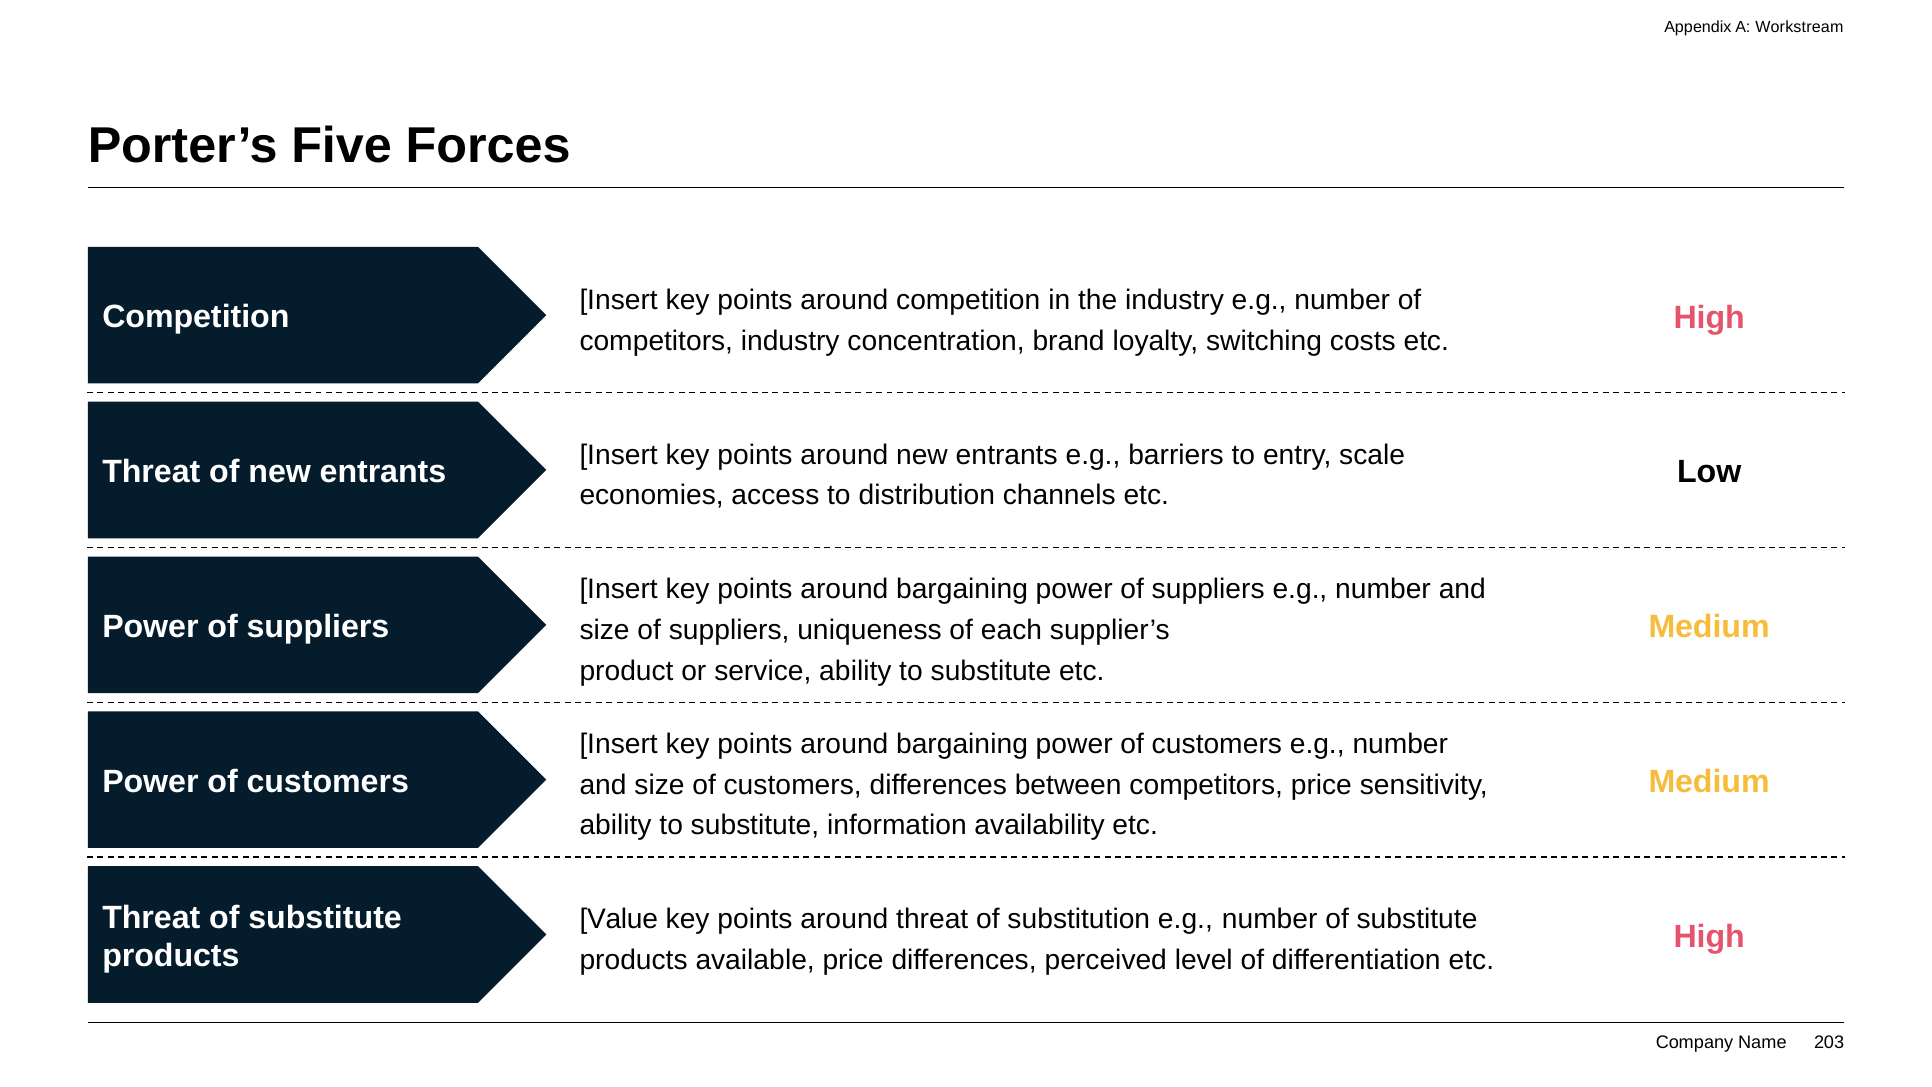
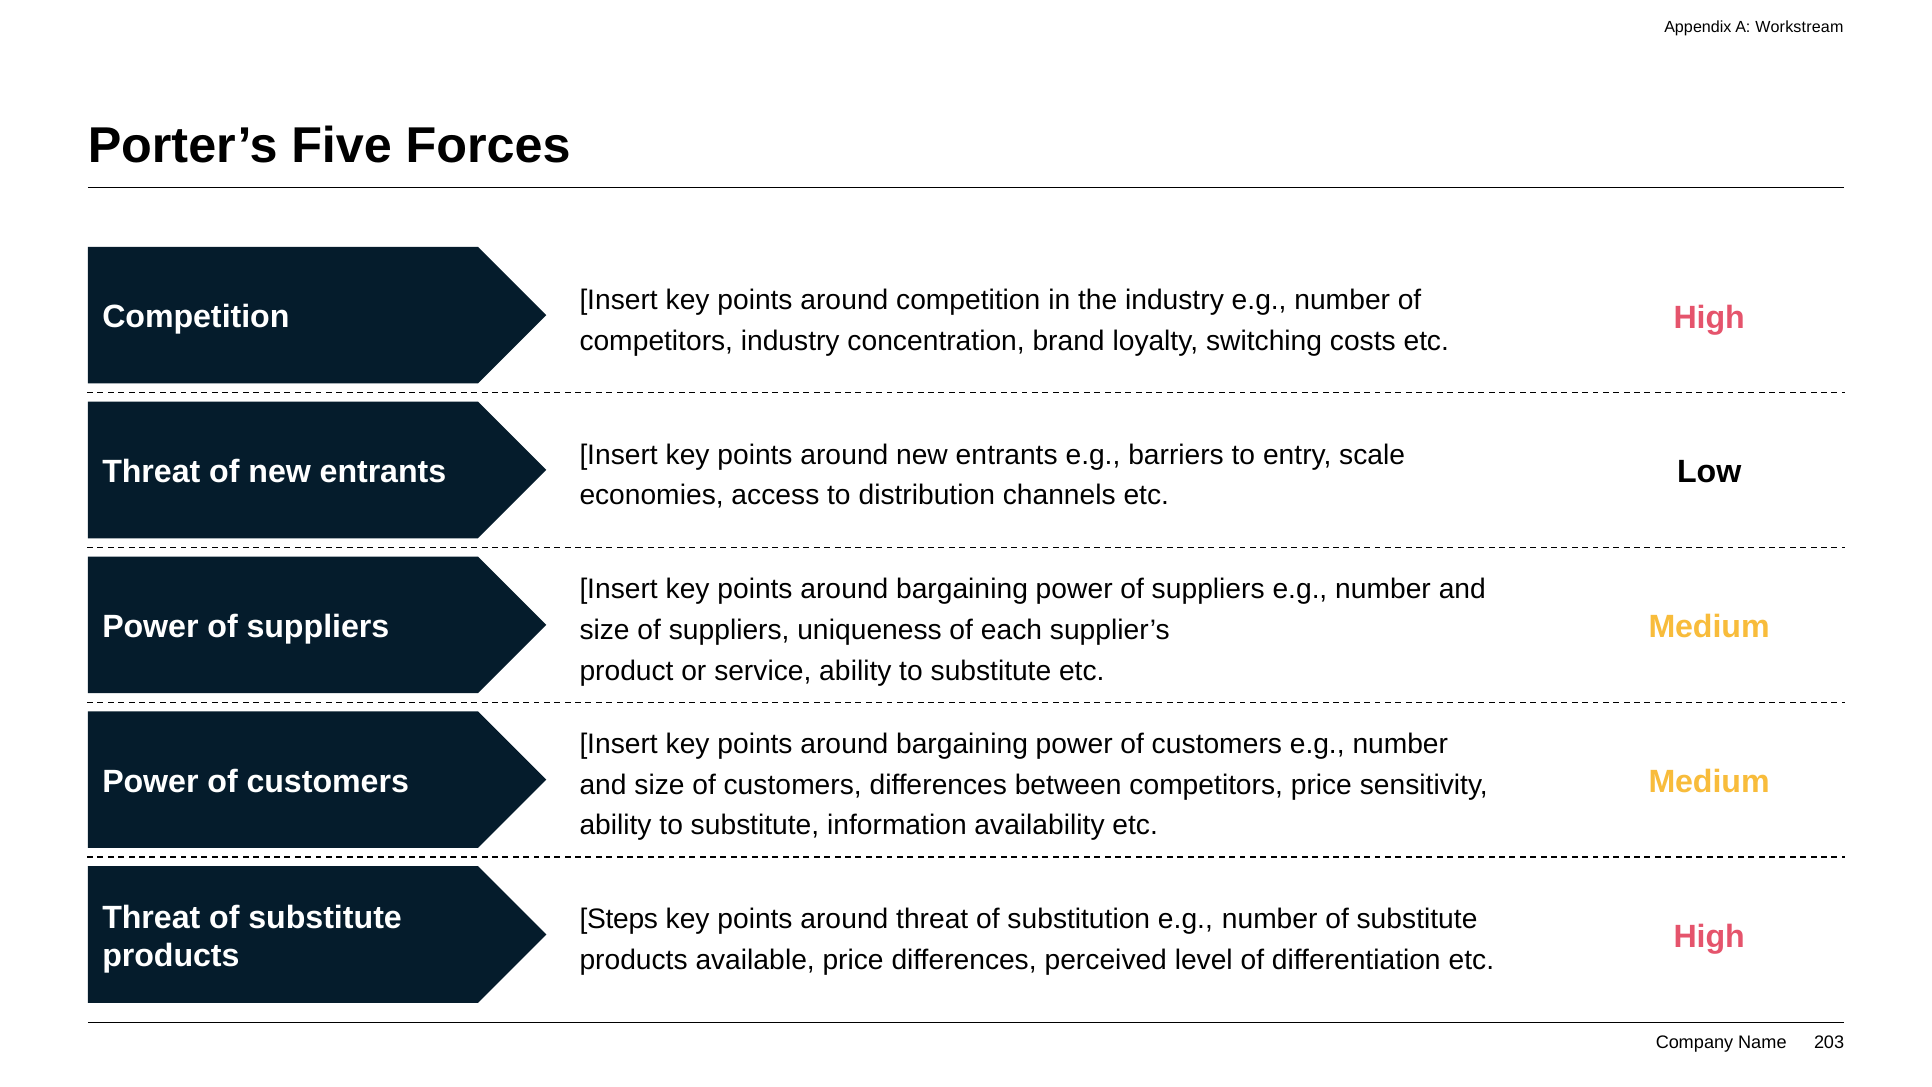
Value: Value -> Steps (619, 919)
